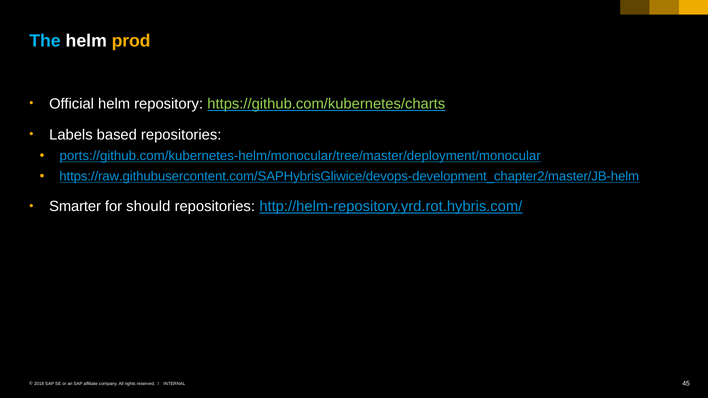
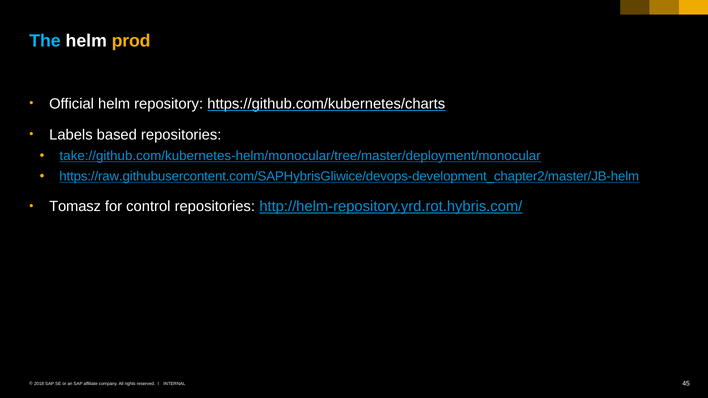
https://github.com/kubernetes/charts colour: light green -> white (326, 104)
ports://github.com/kubernetes-helm/monocular/tree/master/deployment/monocular: ports://github.com/kubernetes-helm/monocular/tree/master/deployment/monocular -> take://github.com/kubernetes-helm/monocular/tree/master/deployment/monocular (300, 156)
Smarter: Smarter -> Tomasz (75, 207)
should: should -> control (148, 207)
